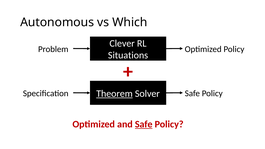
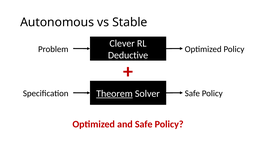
Which: Which -> Stable (130, 22)
Situations: Situations -> Deductive (128, 55)
Safe underline: present -> none (144, 124)
